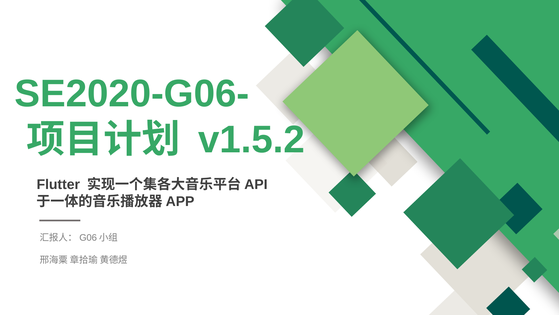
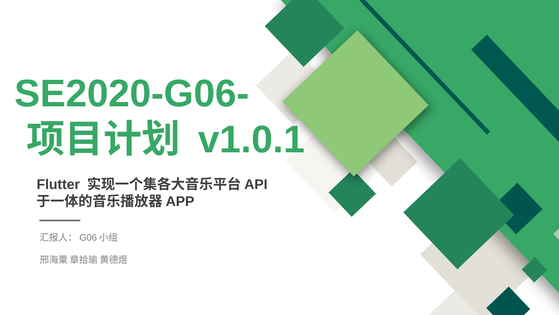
v1.5.2: v1.5.2 -> v1.0.1 (251, 140)
